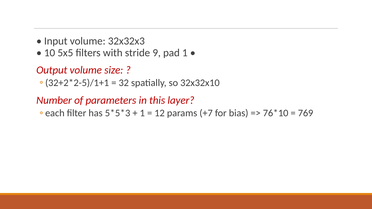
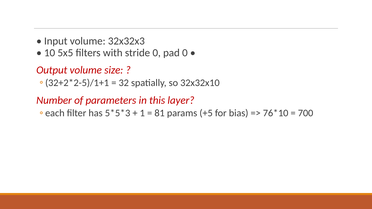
stride 9: 9 -> 0 (157, 53)
pad 1: 1 -> 0 (185, 53)
12: 12 -> 81 (160, 113)
+7: +7 -> +5 (206, 113)
769: 769 -> 700 (306, 113)
